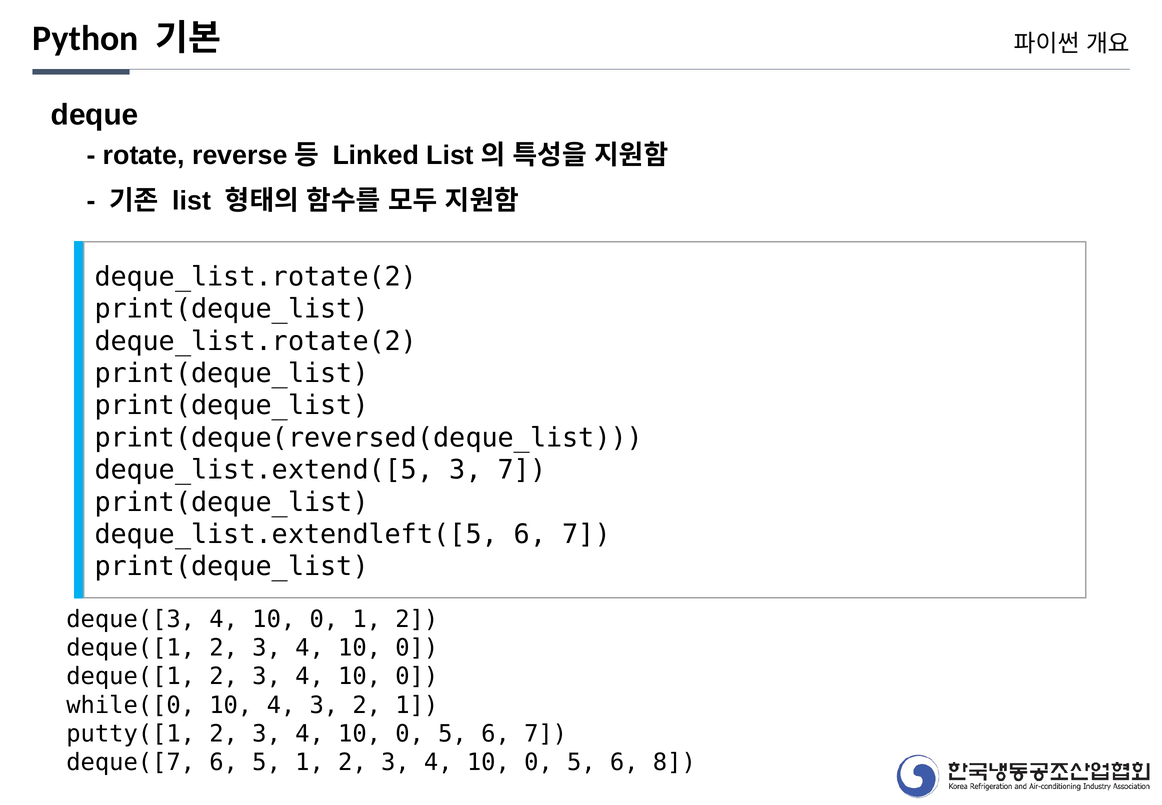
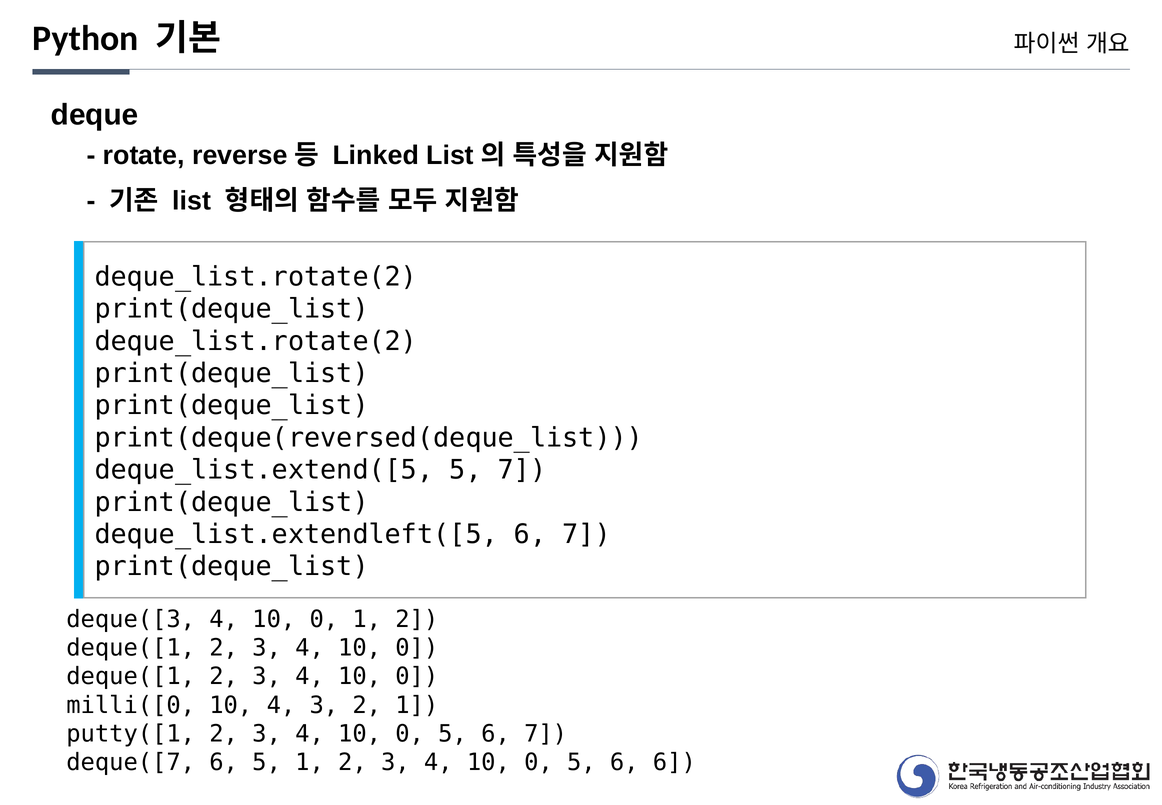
deque_list.extend([5 3: 3 -> 5 (465, 470)
while([0: while([0 -> milli([0 (131, 705)
6 8: 8 -> 6 (674, 762)
